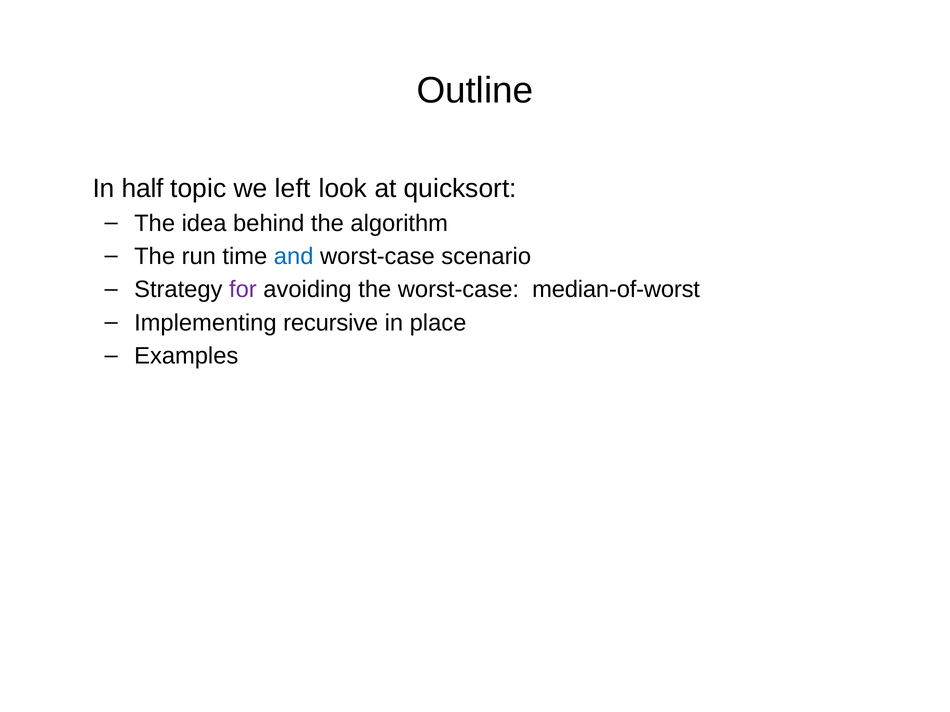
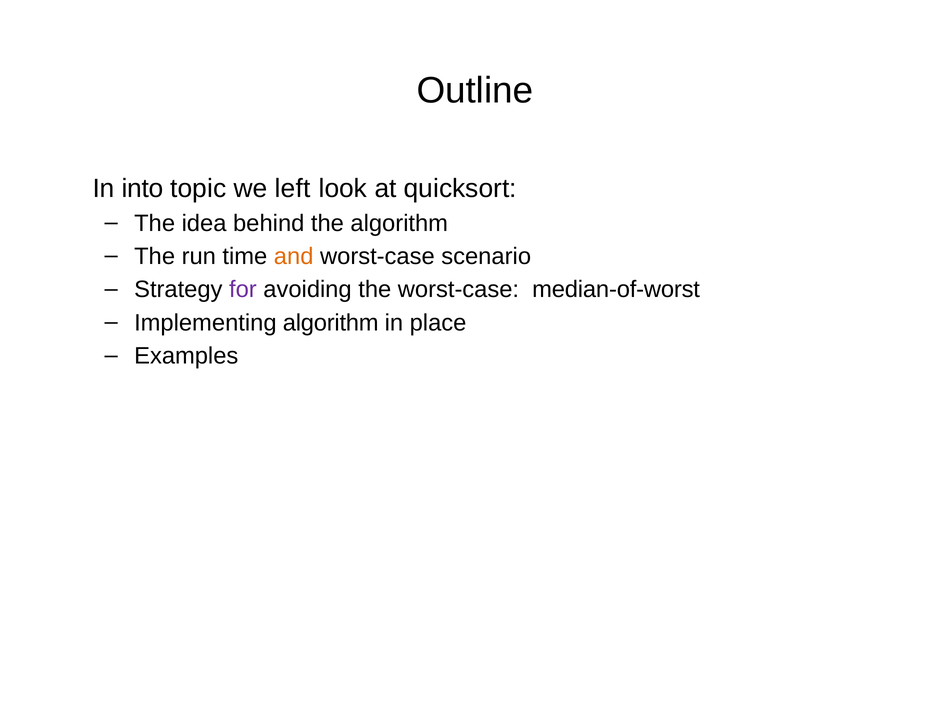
half: half -> into (143, 189)
and colour: blue -> orange (294, 257)
Implementing recursive: recursive -> algorithm (331, 323)
